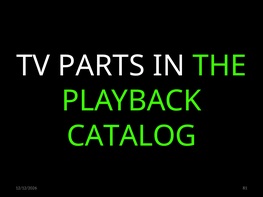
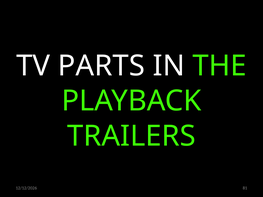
CATALOG: CATALOG -> TRAILERS (131, 136)
